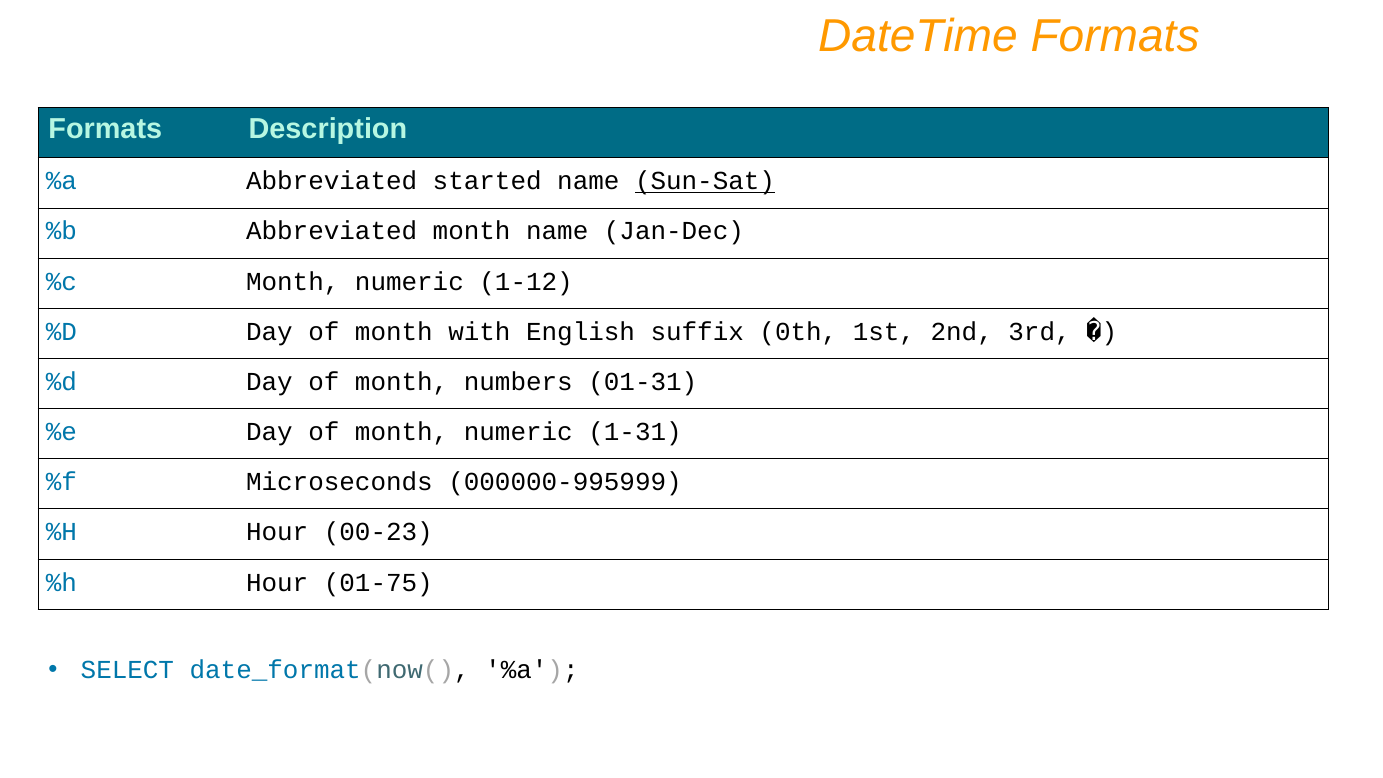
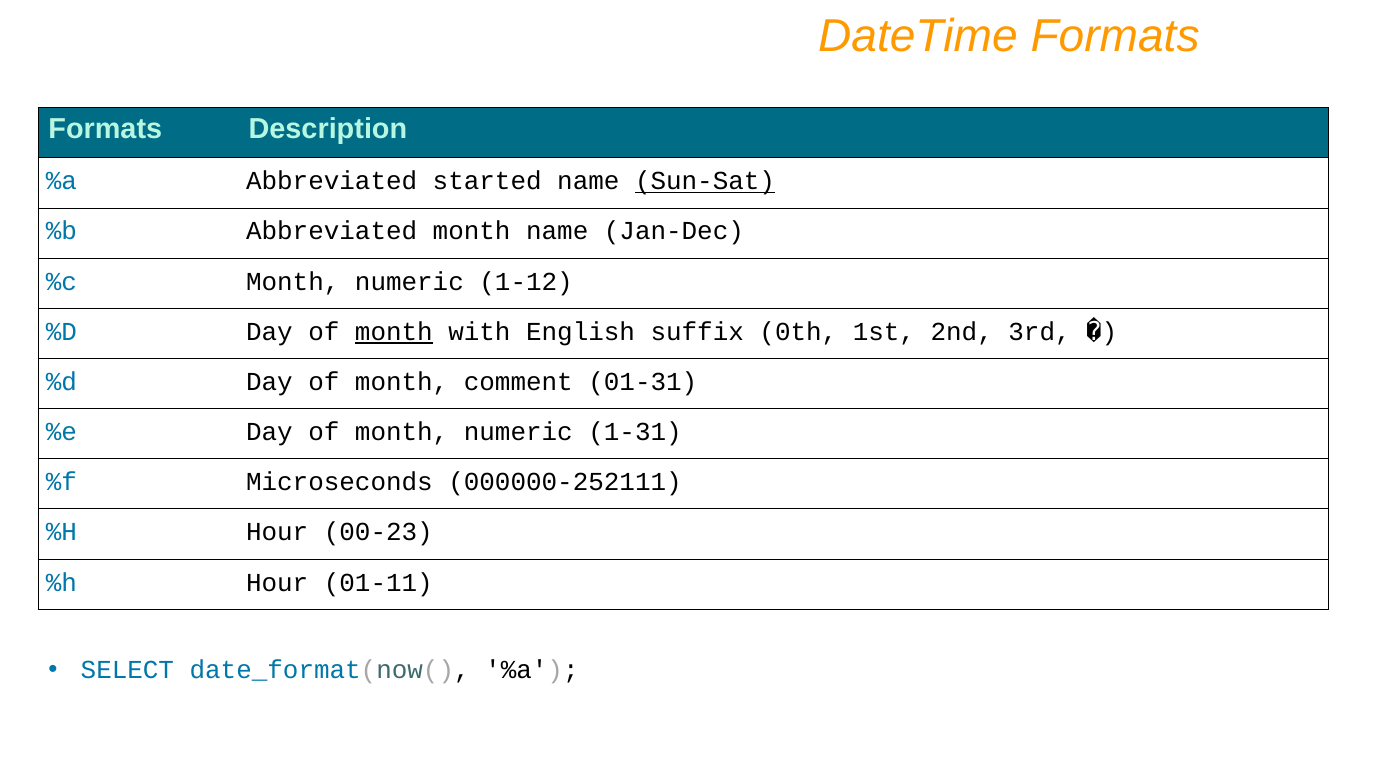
month underline: none -> present (394, 332)
numbers: numbers -> comment (518, 382)
000000-995999: 000000-995999 -> 000000-252111 (565, 482)
01-75: 01-75 -> 01-11 (378, 582)
